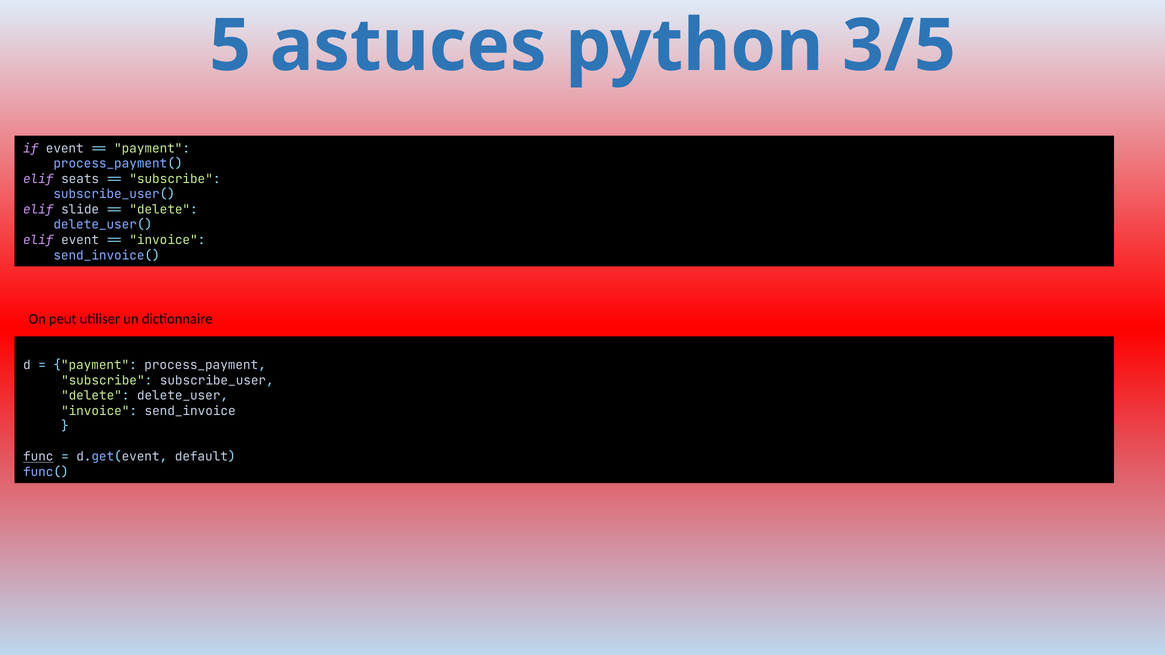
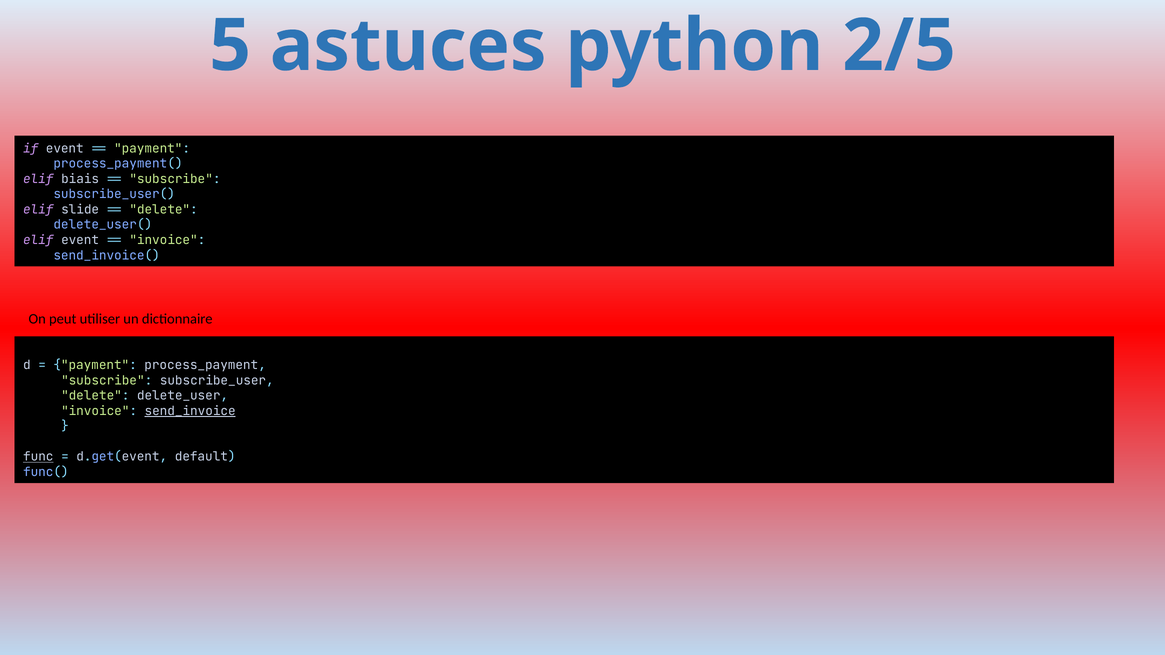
3/5: 3/5 -> 2/5 (899, 46)
seats: seats -> biais (80, 179)
send_invoice underline: none -> present (190, 411)
